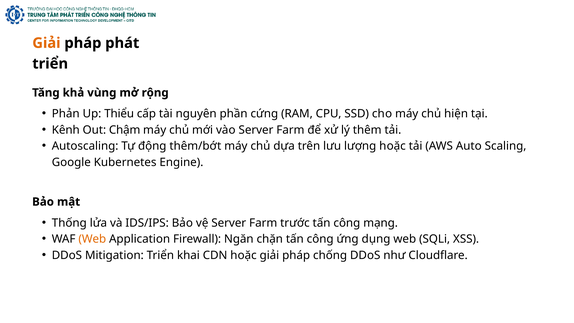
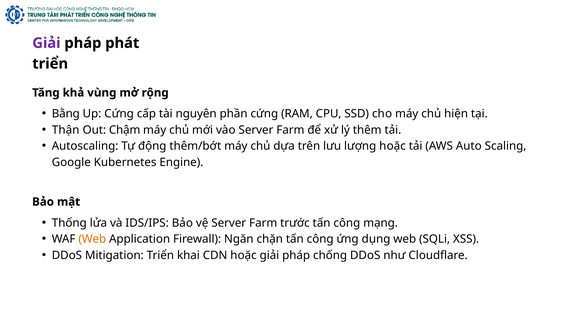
Giải colour: orange -> purple (46, 43)
Phản: Phản -> Bằng (66, 114)
Up Thiểu: Thiểu -> Cứng (119, 114)
Kênh: Kênh -> Thận (66, 130)
